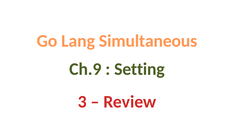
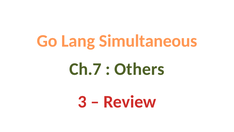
Ch.9: Ch.9 -> Ch.7 (85, 69)
Setting: Setting -> Others (139, 69)
